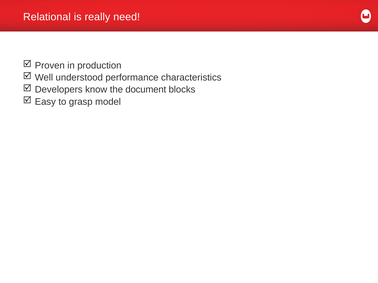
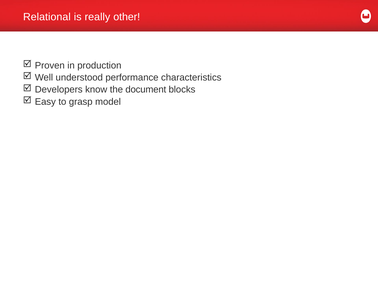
need: need -> other (127, 17)
